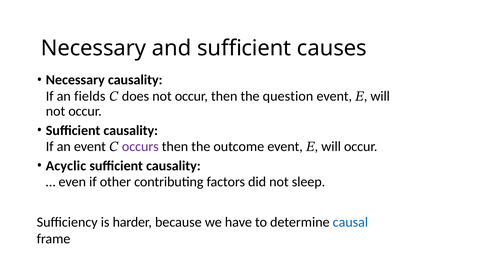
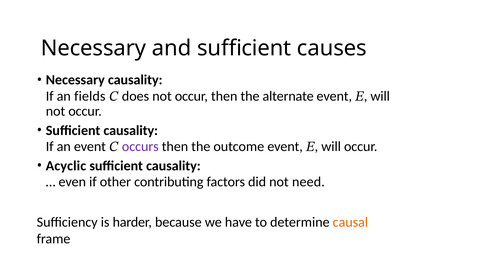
question: question -> alternate (288, 96)
sleep: sleep -> need (308, 182)
causal colour: blue -> orange (350, 222)
